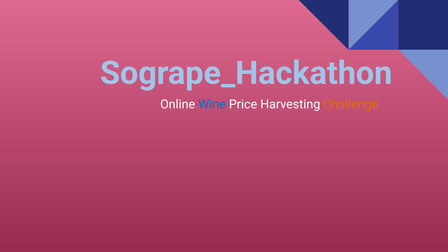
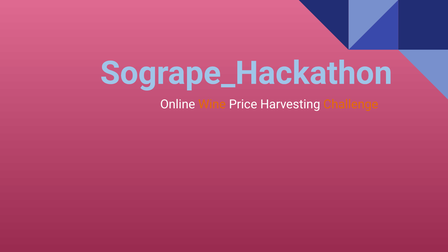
Wine colour: blue -> orange (212, 104)
